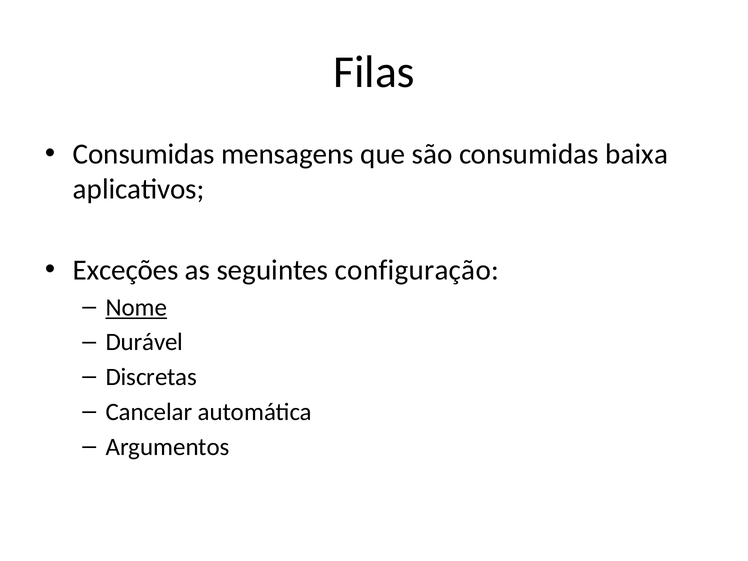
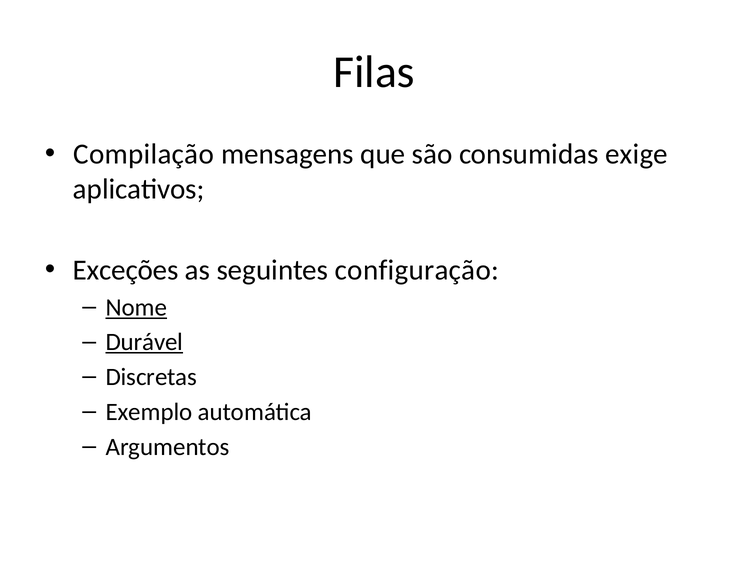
Consumidas: Consumidas -> Compilação (144, 154)
baixa: baixa -> exige (637, 154)
Durável underline: none -> present (144, 342)
Cancelar: Cancelar -> Exemplo (149, 412)
